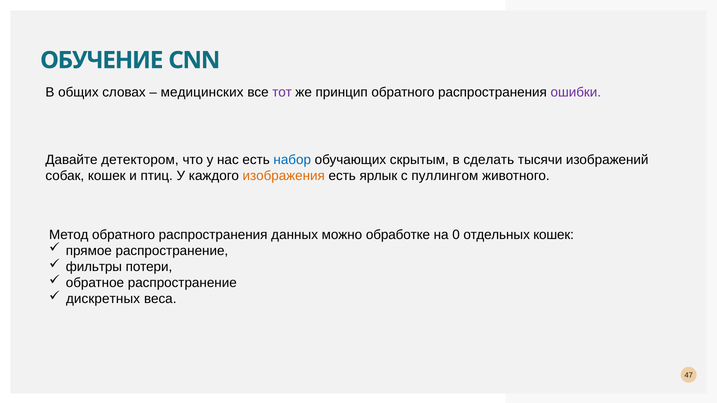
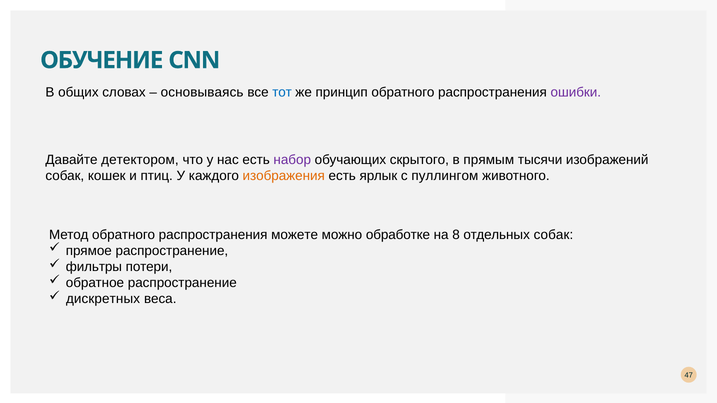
медицинских: медицинских -> основываясь (202, 92)
тот colour: purple -> blue (282, 92)
набор colour: blue -> purple (292, 160)
скрытым: скрытым -> скрытого (419, 160)
сделать: сделать -> прямым (489, 160)
данных: данных -> можете (295, 235)
0: 0 -> 8 (456, 235)
отдельных кошек: кошек -> собак (553, 235)
